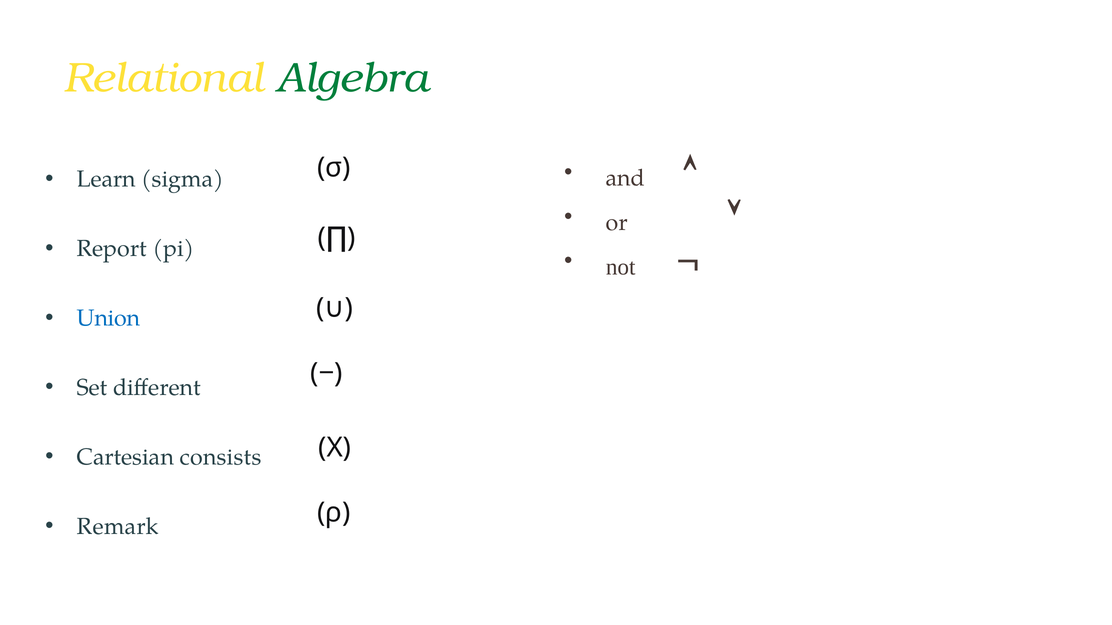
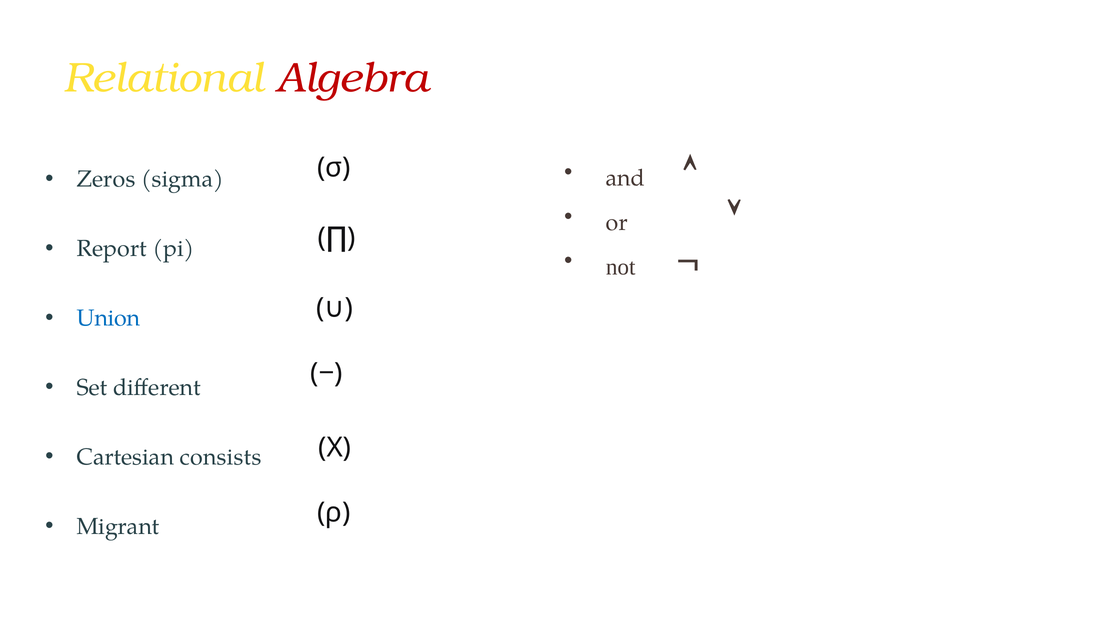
Algebra colour: green -> red (352, 78)
Learn: Learn -> Zeros (106, 179)
Remark: Remark -> Migrant (118, 527)
